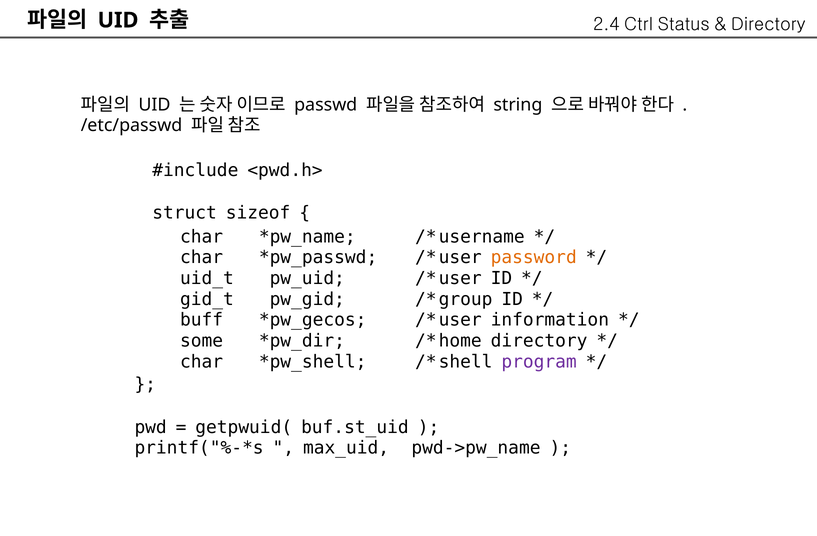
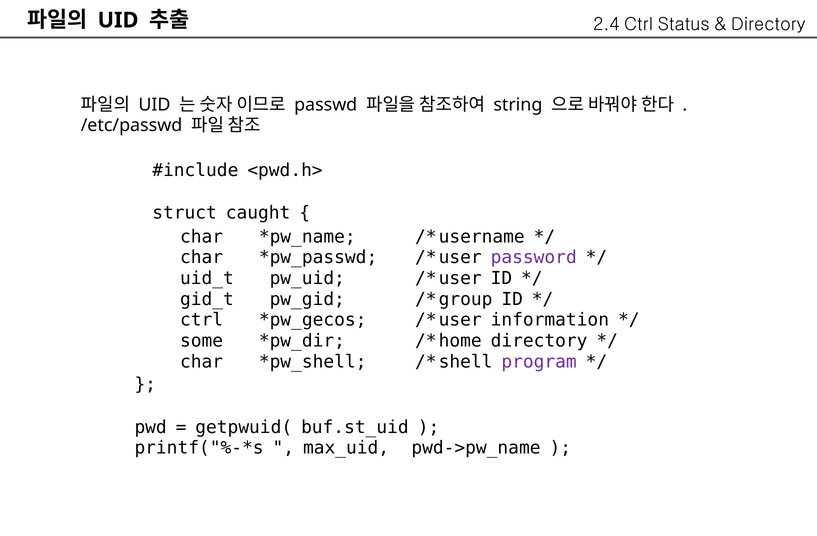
sizeof: sizeof -> caught (258, 213)
password colour: orange -> purple (534, 258)
buff: buff -> ctrl (202, 320)
